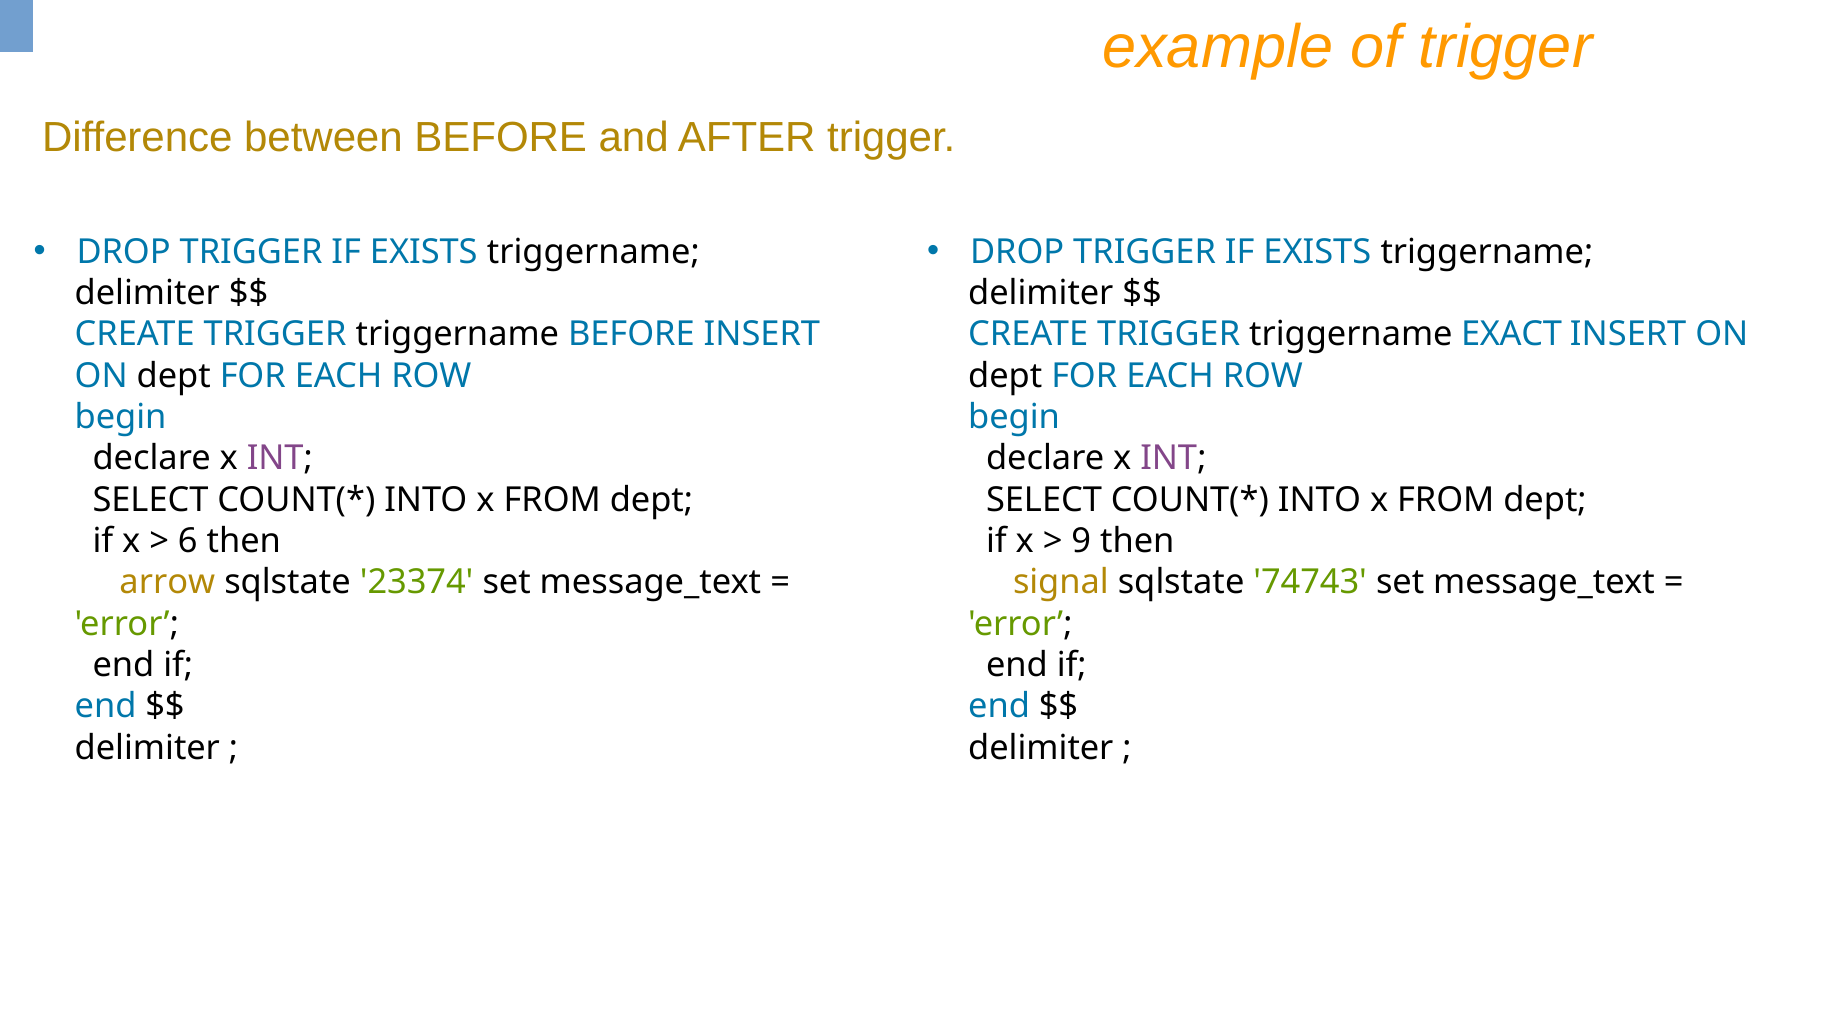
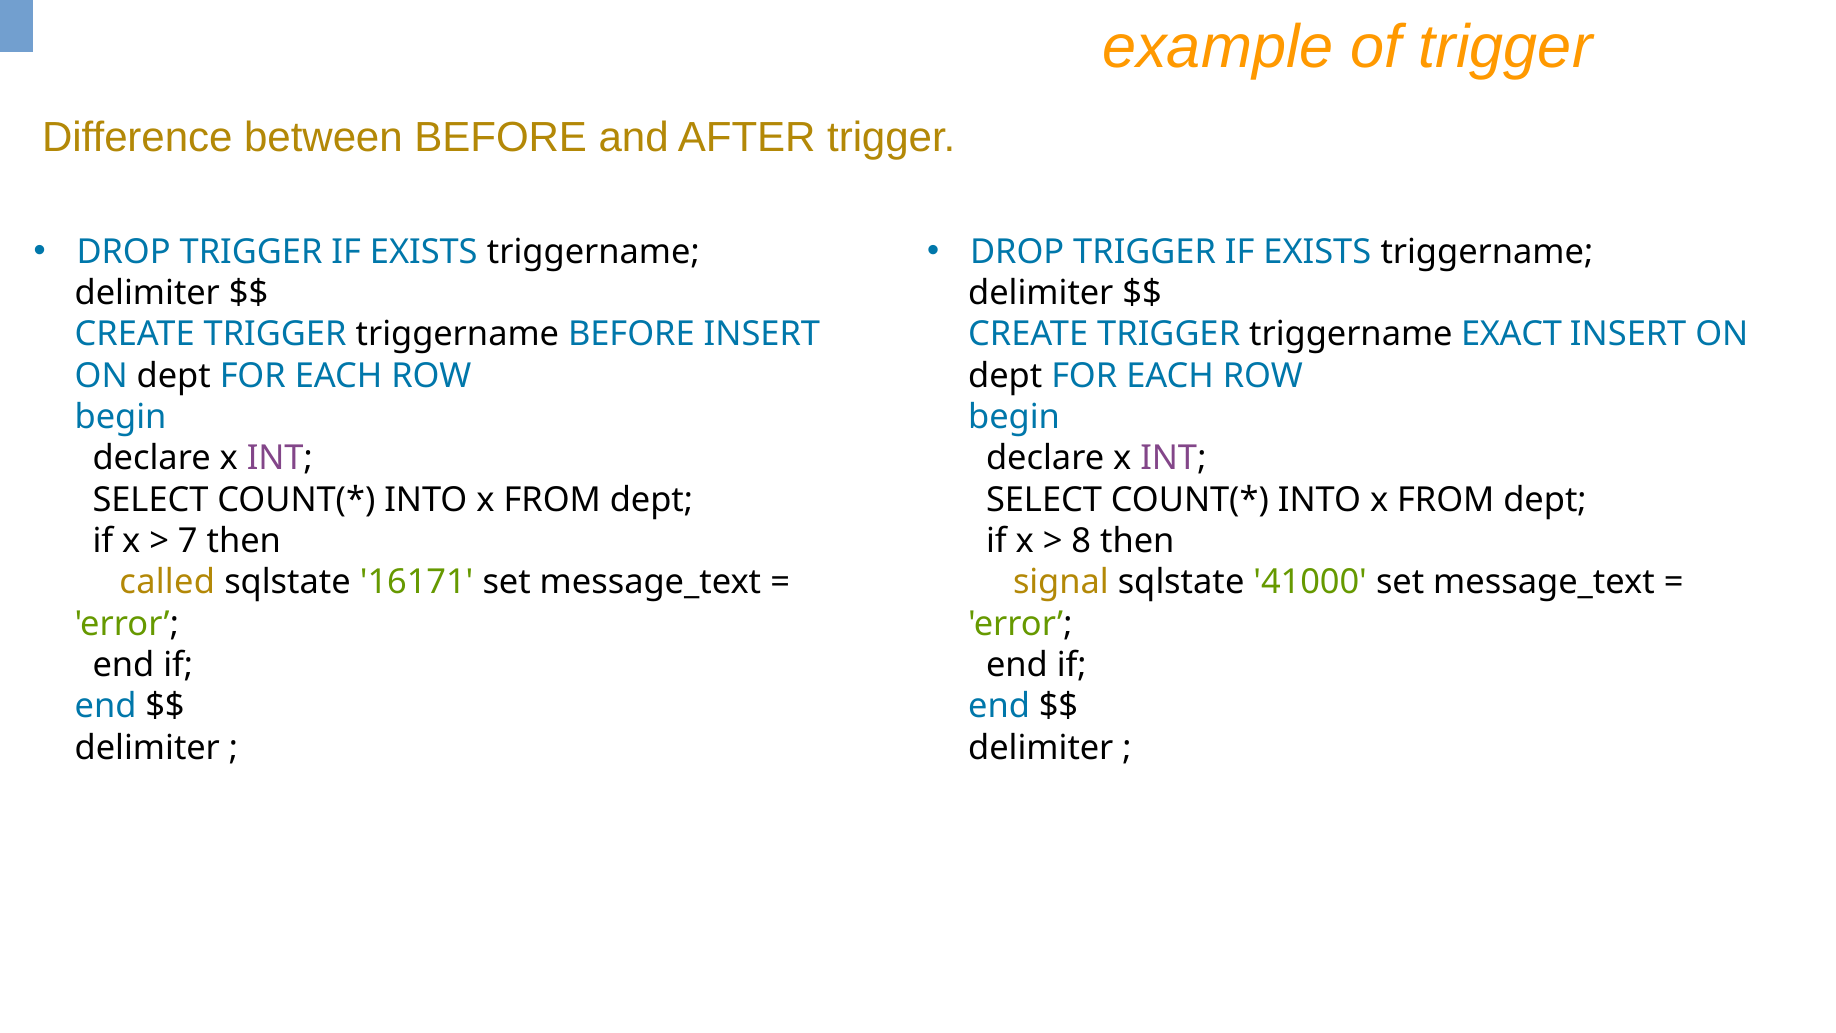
6: 6 -> 7 (188, 541)
9: 9 -> 8 (1081, 541)
arrow: arrow -> called (167, 582)
23374: 23374 -> 16171 (417, 582)
74743: 74743 -> 41000 (1310, 582)
